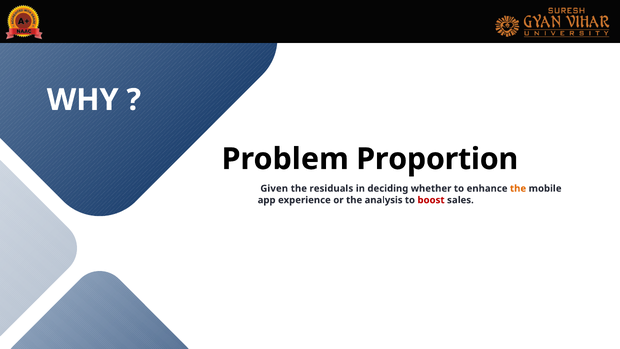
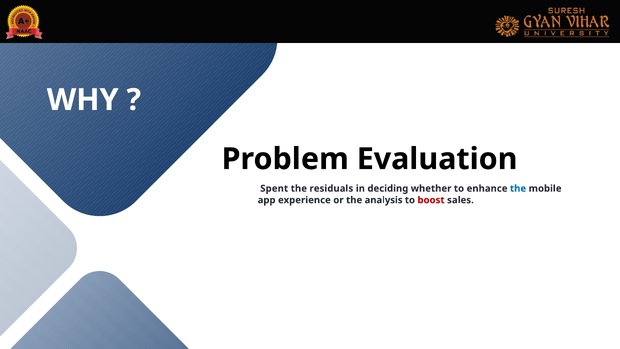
Proportion: Proportion -> Evaluation (437, 159)
Given: Given -> Spent (274, 188)
the colour: orange -> blue (518, 188)
